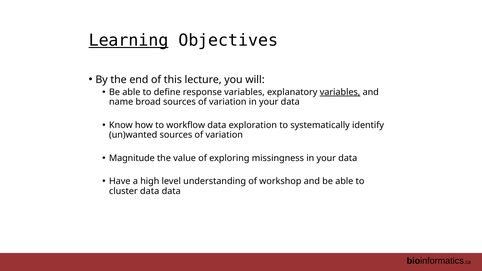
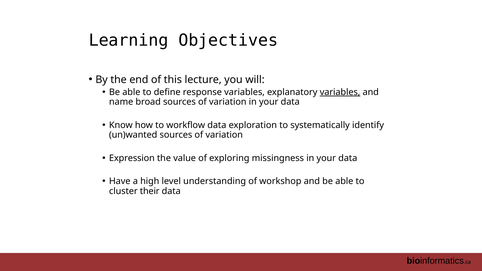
Learning underline: present -> none (129, 41)
Magnitude: Magnitude -> Expression (132, 158)
cluster data: data -> their (150, 191)
